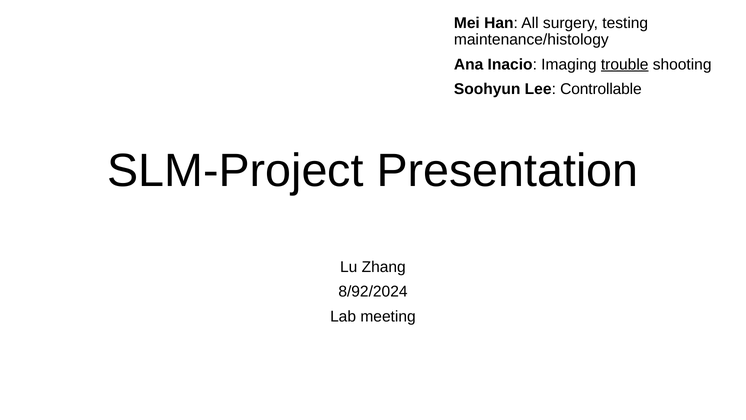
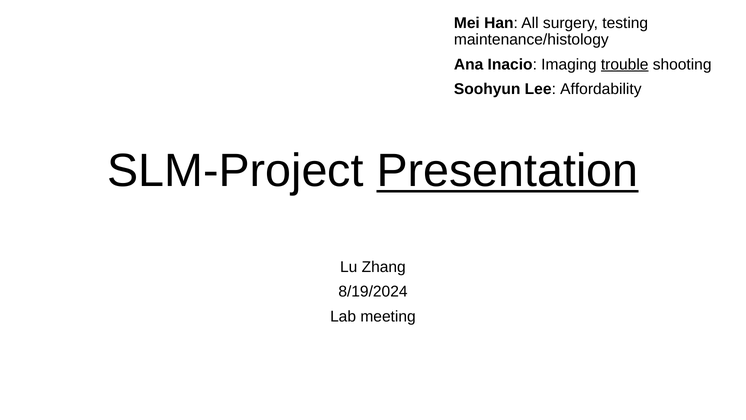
Controllable: Controllable -> Affordability (601, 89)
Presentation underline: none -> present (507, 171)
8/92/2024: 8/92/2024 -> 8/19/2024 (373, 292)
